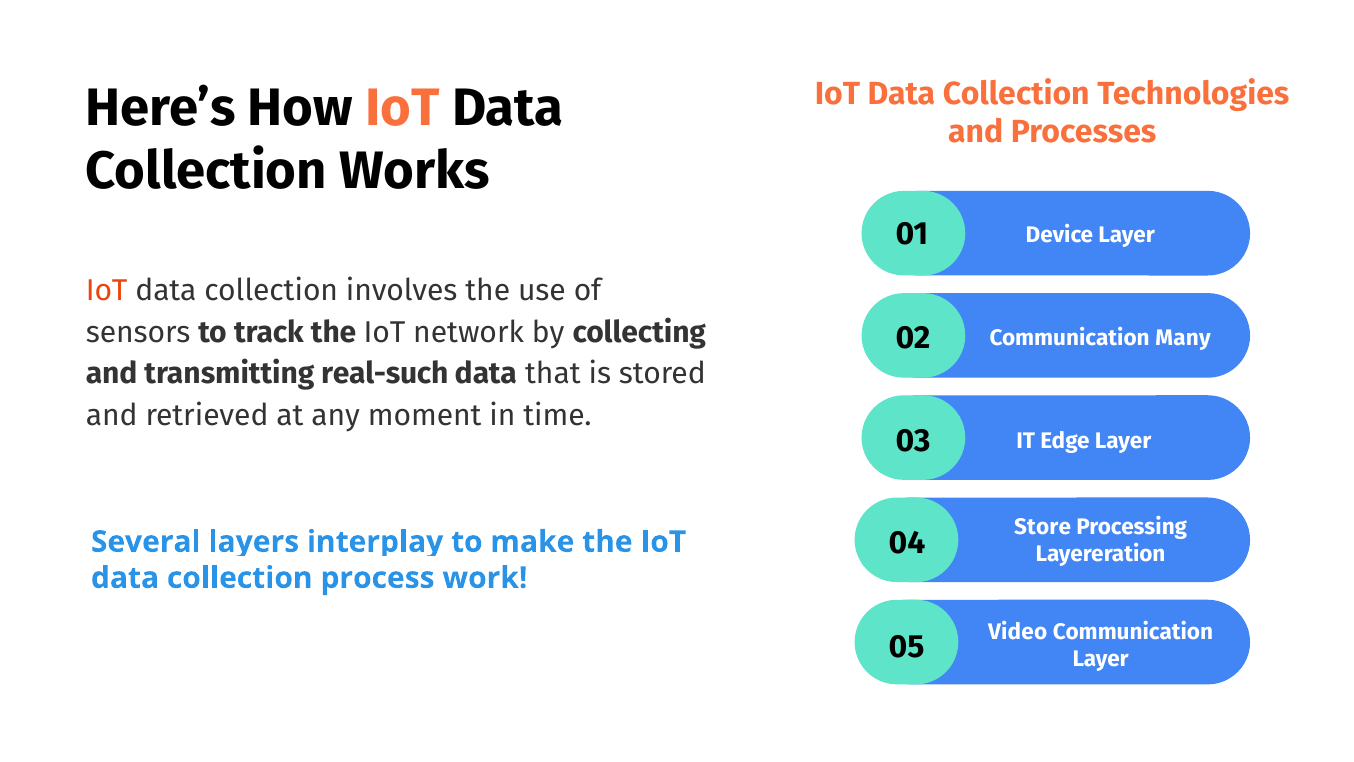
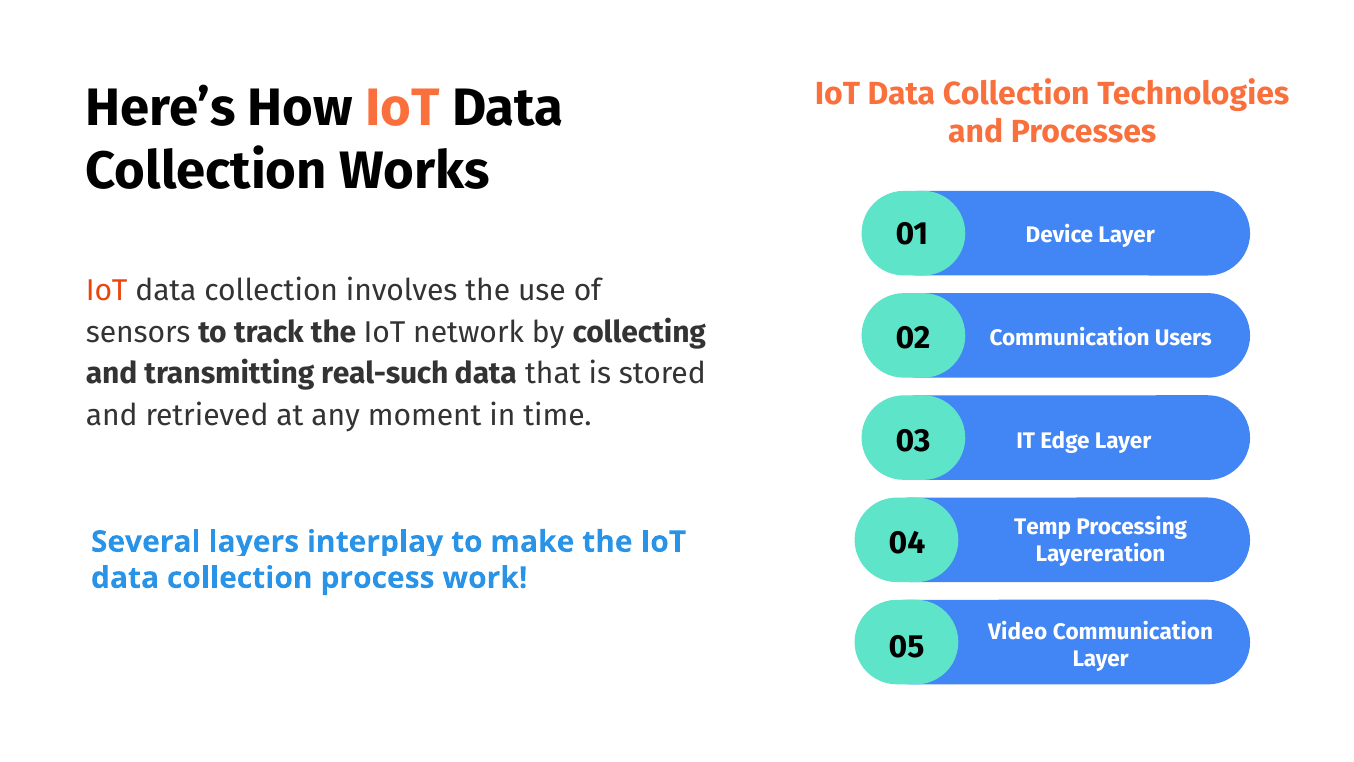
Many: Many -> Users (1183, 338)
Store: Store -> Temp (1043, 527)
